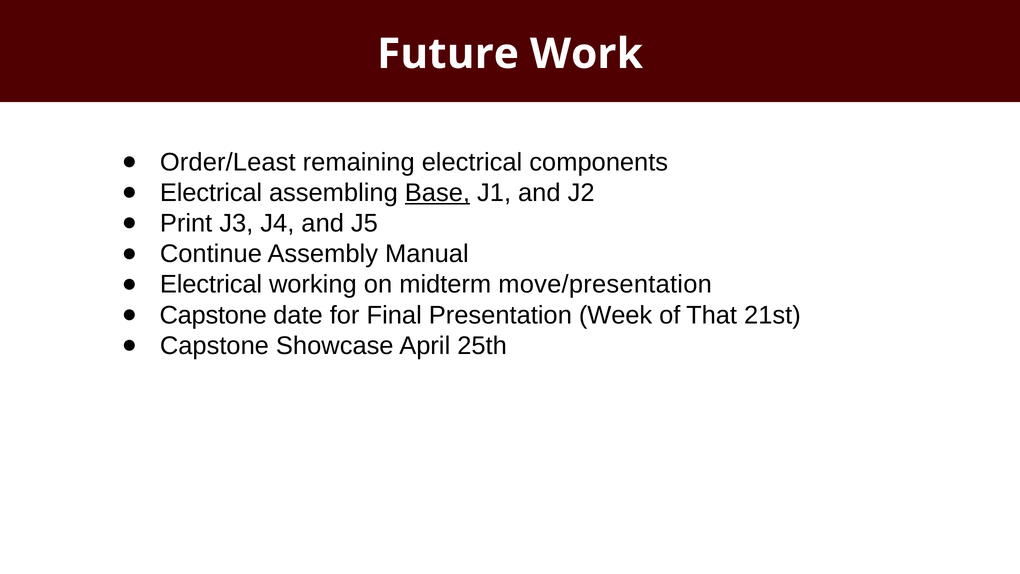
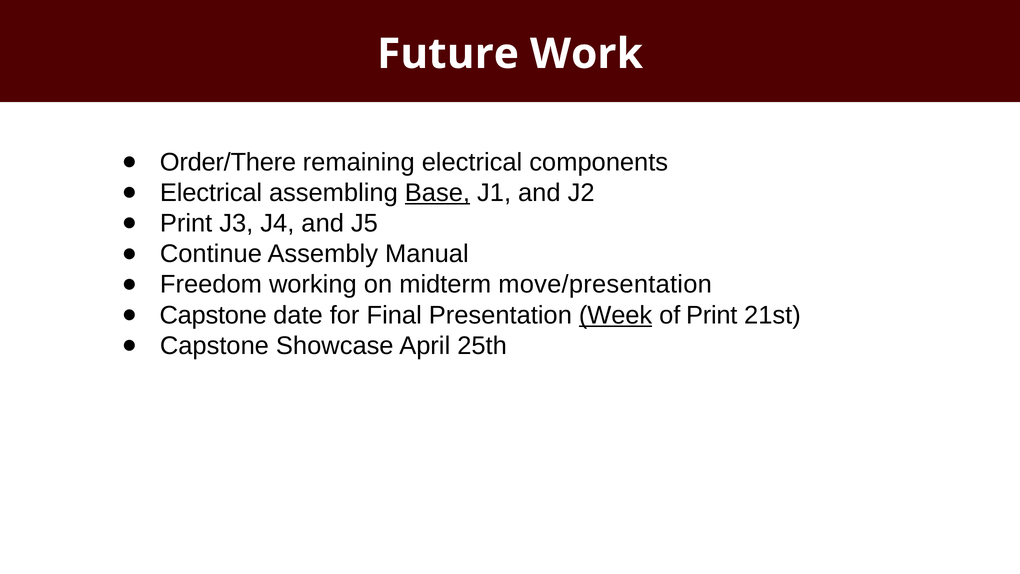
Order/Least: Order/Least -> Order/There (228, 162)
Electrical: Electrical -> Freedom (211, 284)
Week underline: none -> present (616, 315)
of That: That -> Print (712, 315)
